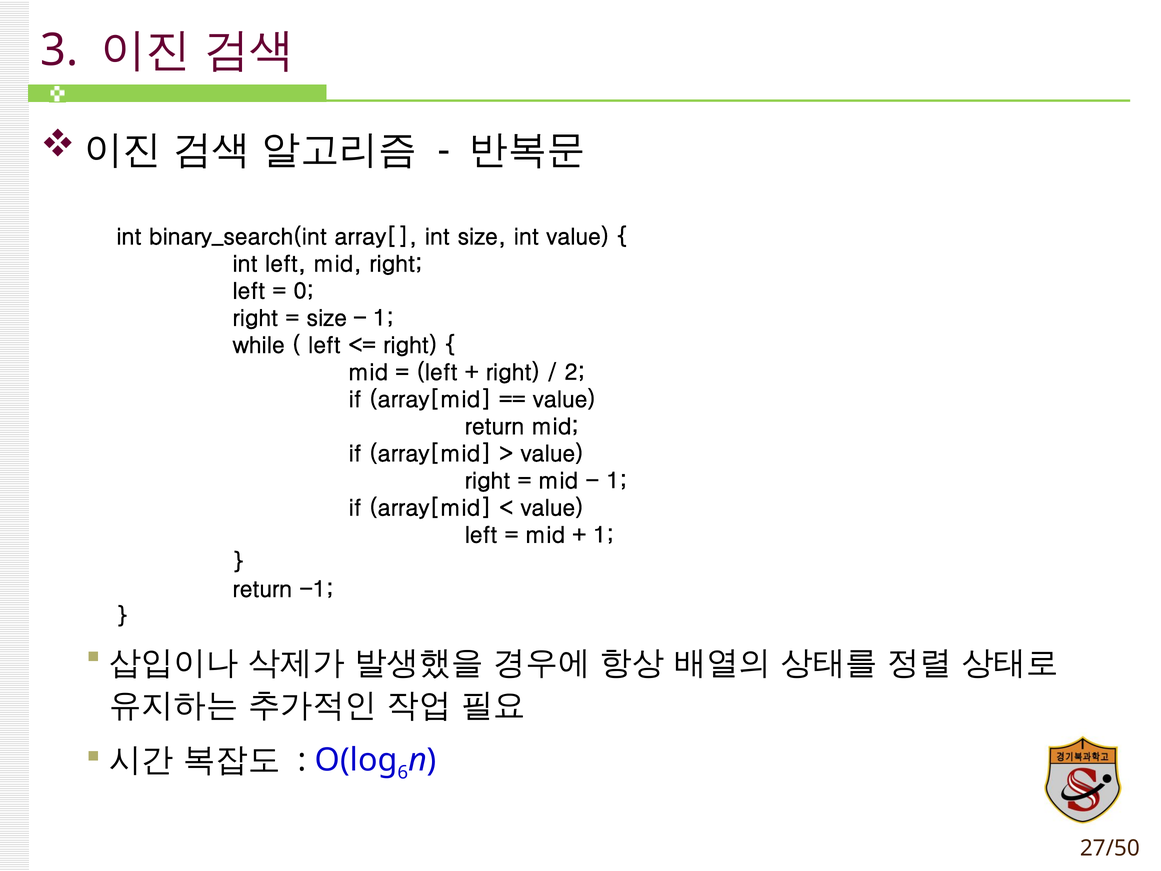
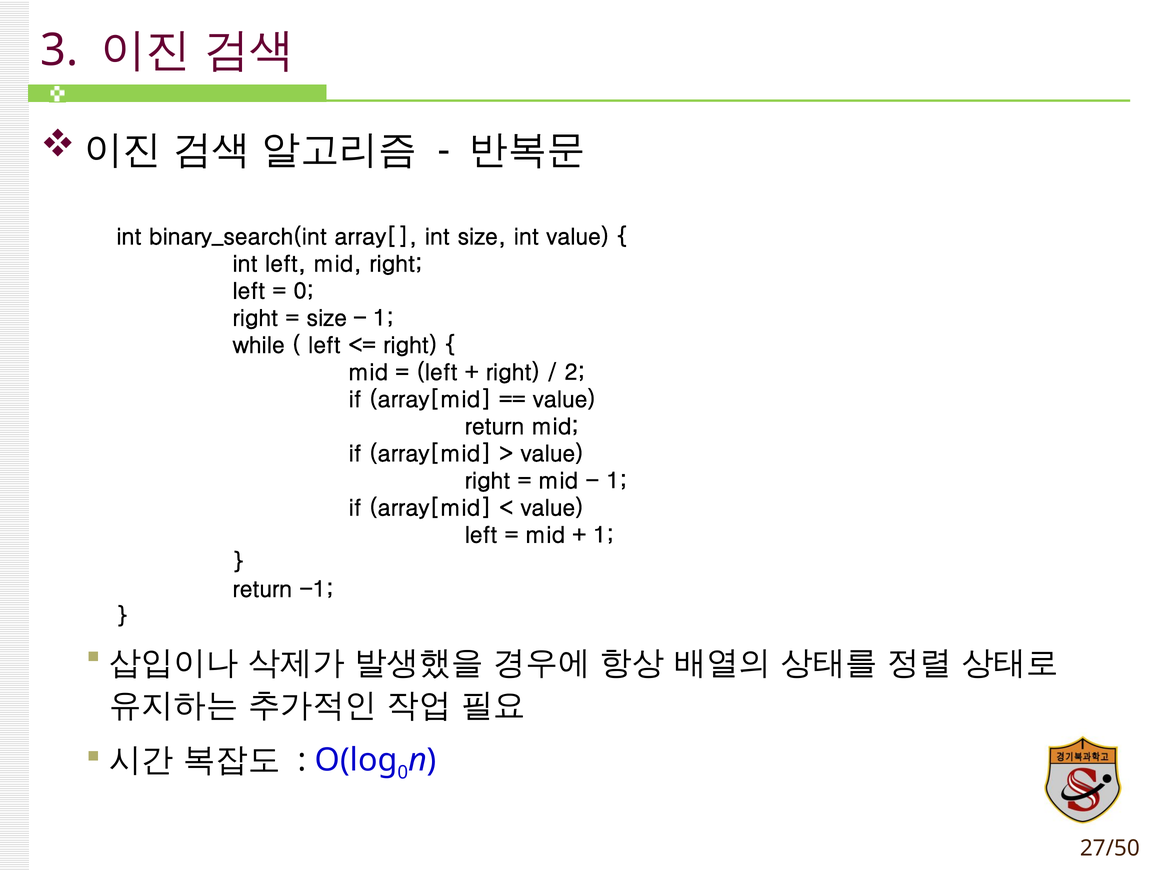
6: 6 -> 0 (403, 772)
